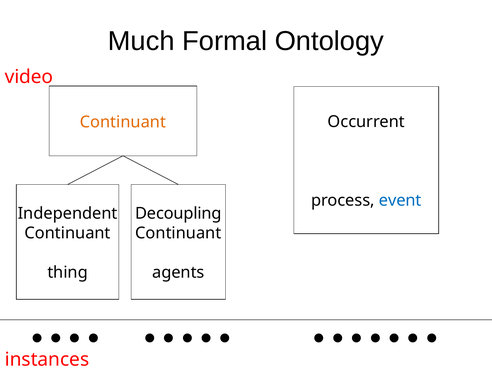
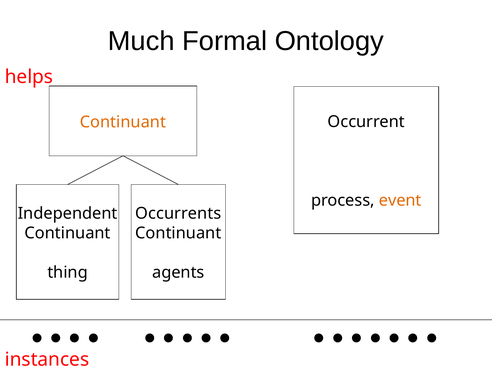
video: video -> helps (29, 77)
event colour: blue -> orange (400, 201)
Decoupling: Decoupling -> Occurrents (178, 214)
